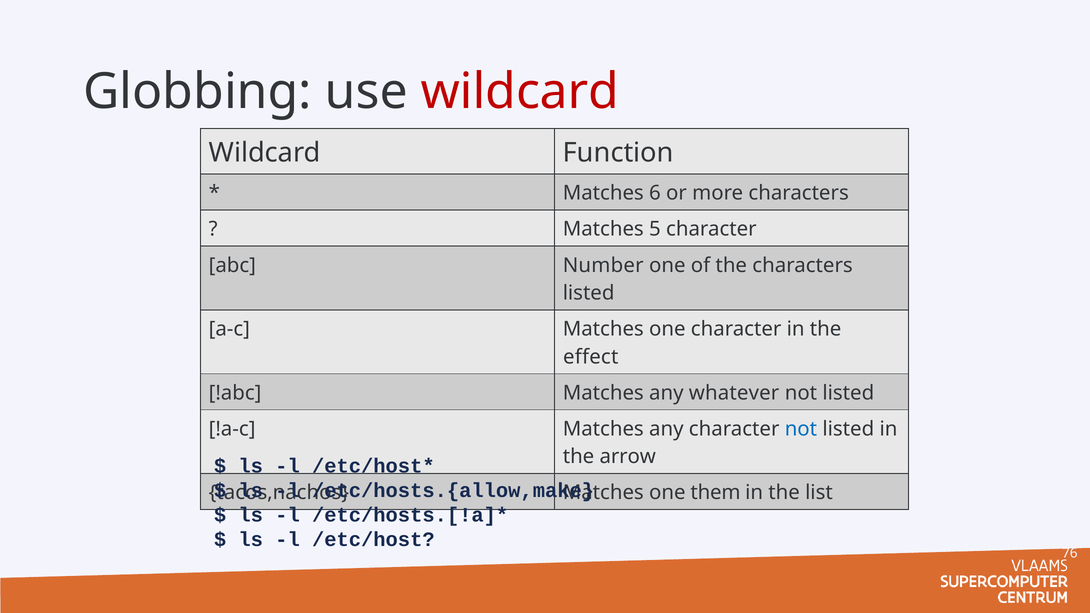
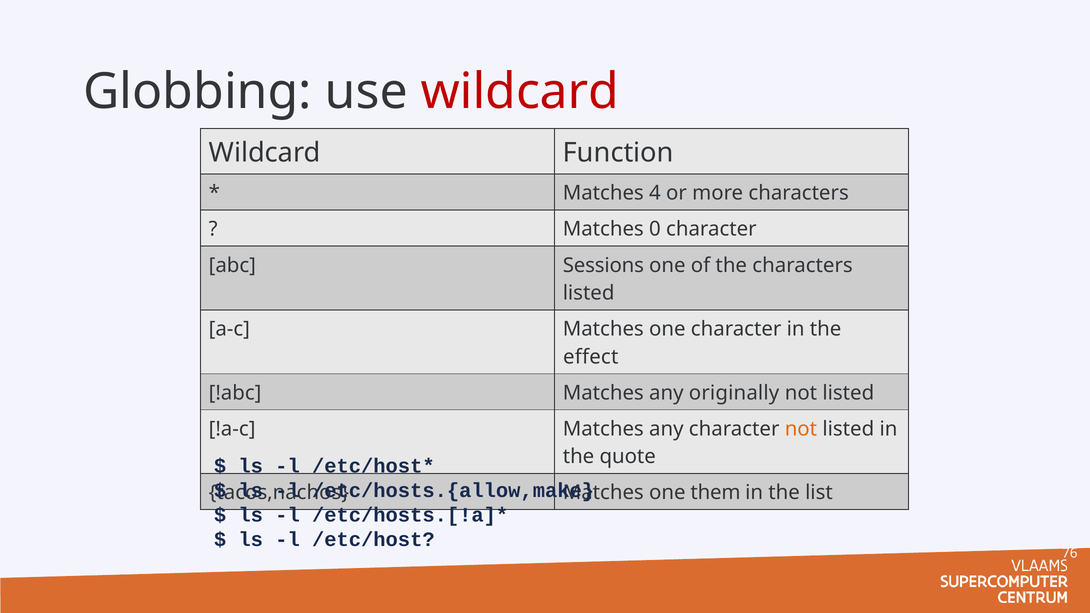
6: 6 -> 4 (655, 193)
5: 5 -> 0 (655, 229)
Number: Number -> Sessions (603, 265)
whatever: whatever -> originally (734, 393)
not colour: blue -> orange (801, 429)
arrow: arrow -> quote (628, 457)
